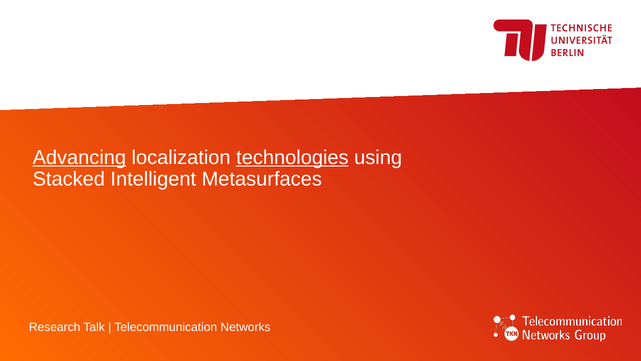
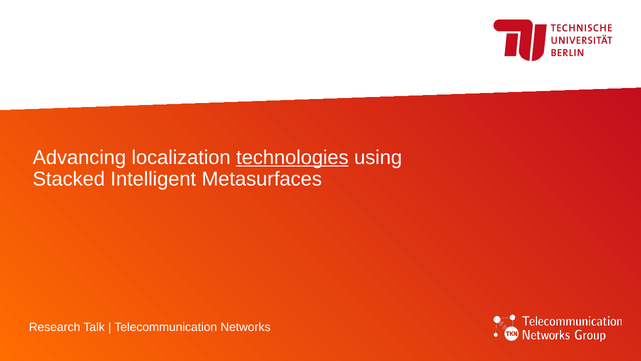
Advancing underline: present -> none (79, 157)
